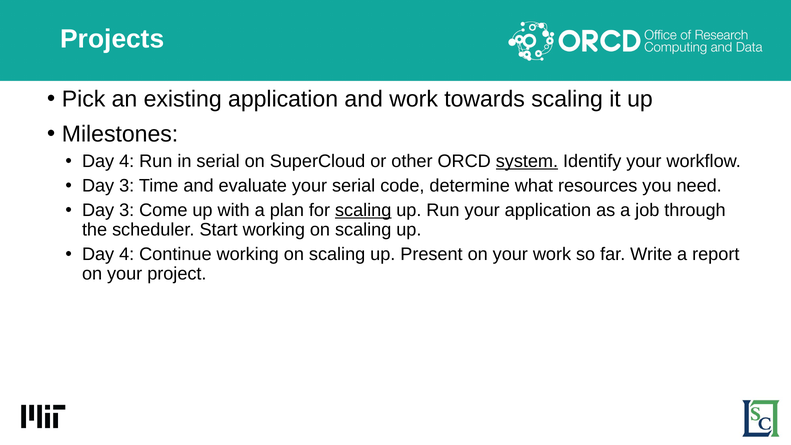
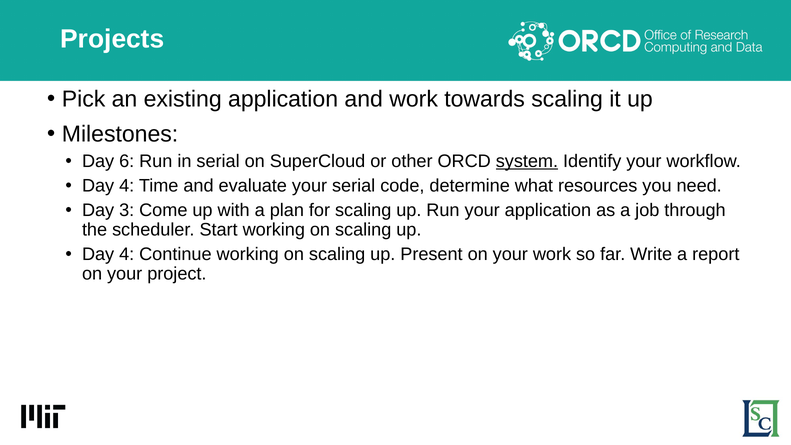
4: 4 -> 6 (127, 161)
3: 3 -> 4 (127, 186)
scaling underline: present -> none (363, 210)
